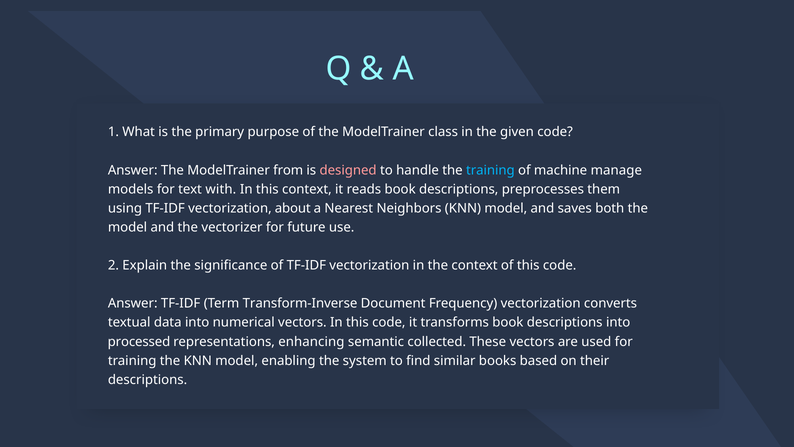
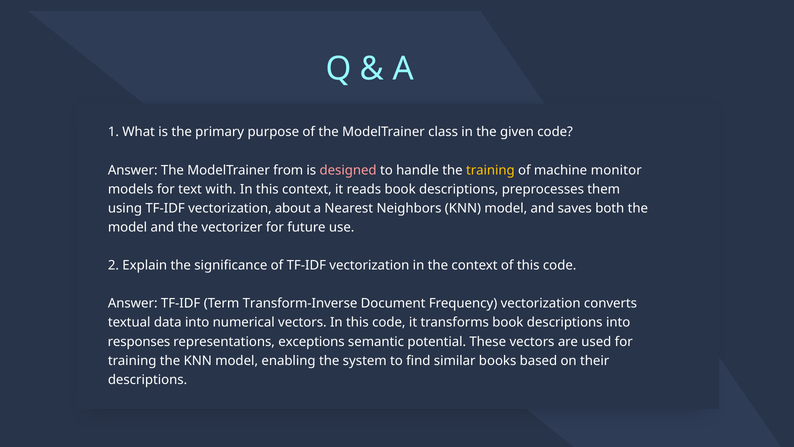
training colour: light blue -> yellow (490, 170)
manage: manage -> monitor (616, 170)
processed: processed -> responses (139, 341)
enhancing: enhancing -> exceptions (311, 341)
collected: collected -> potential (437, 341)
